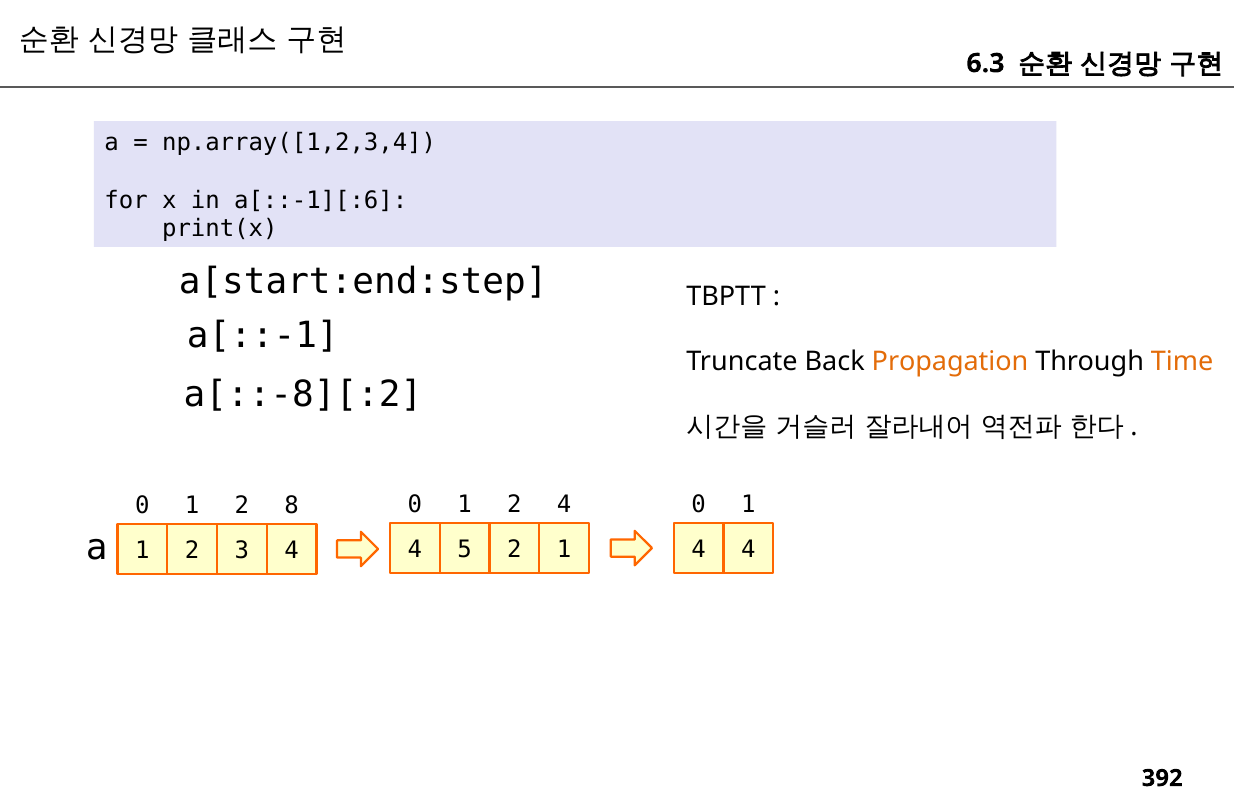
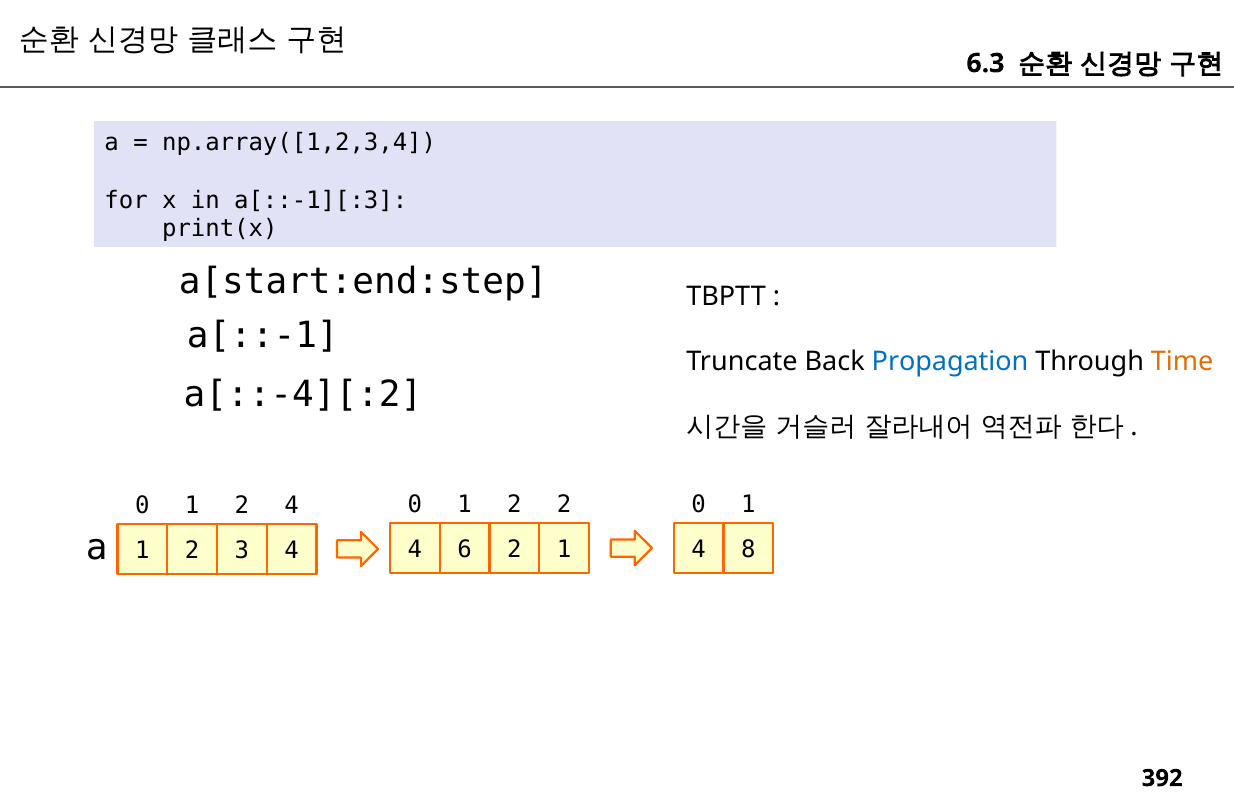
a[::-1][:6: a[::-1][:6 -> a[::-1][:3 (321, 200)
Propagation colour: orange -> blue (950, 362)
a[::-8][:2: a[::-8][:2 -> a[::-4][:2 (303, 394)
2 4: 4 -> 2 (564, 504)
2 8: 8 -> 4 (292, 505)
5: 5 -> 6 (465, 549)
4 4: 4 -> 8 (748, 549)
